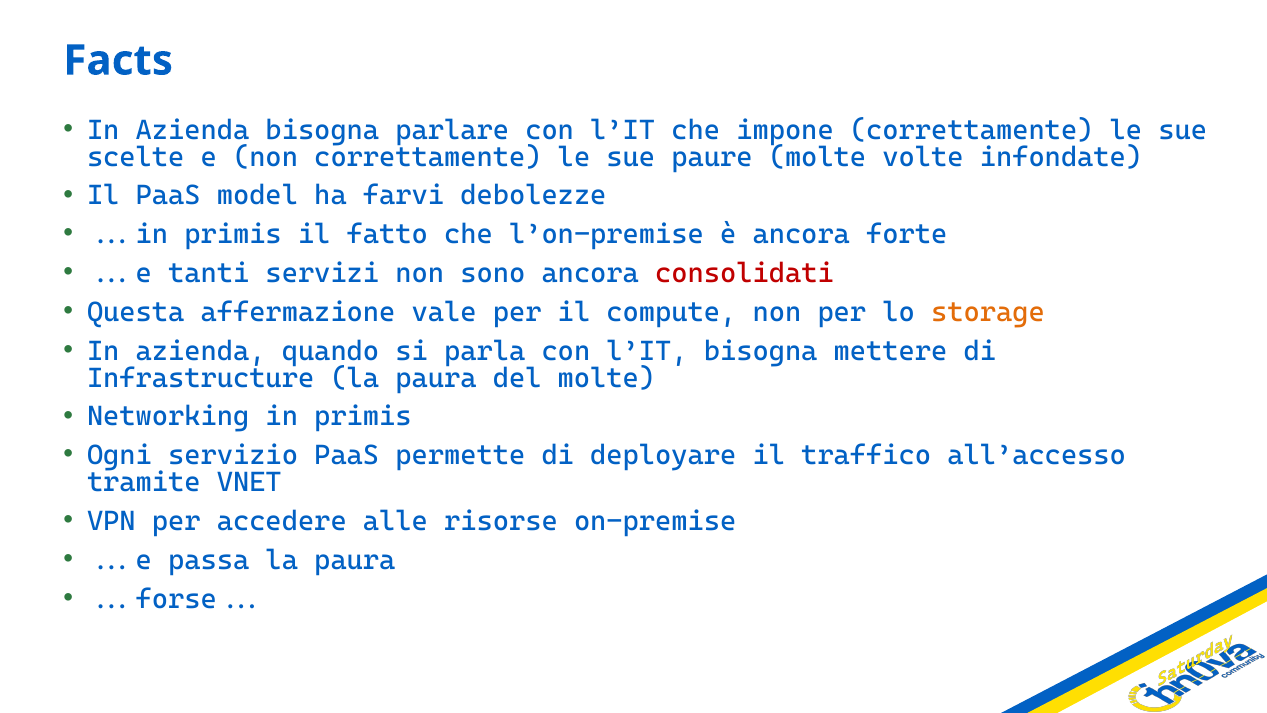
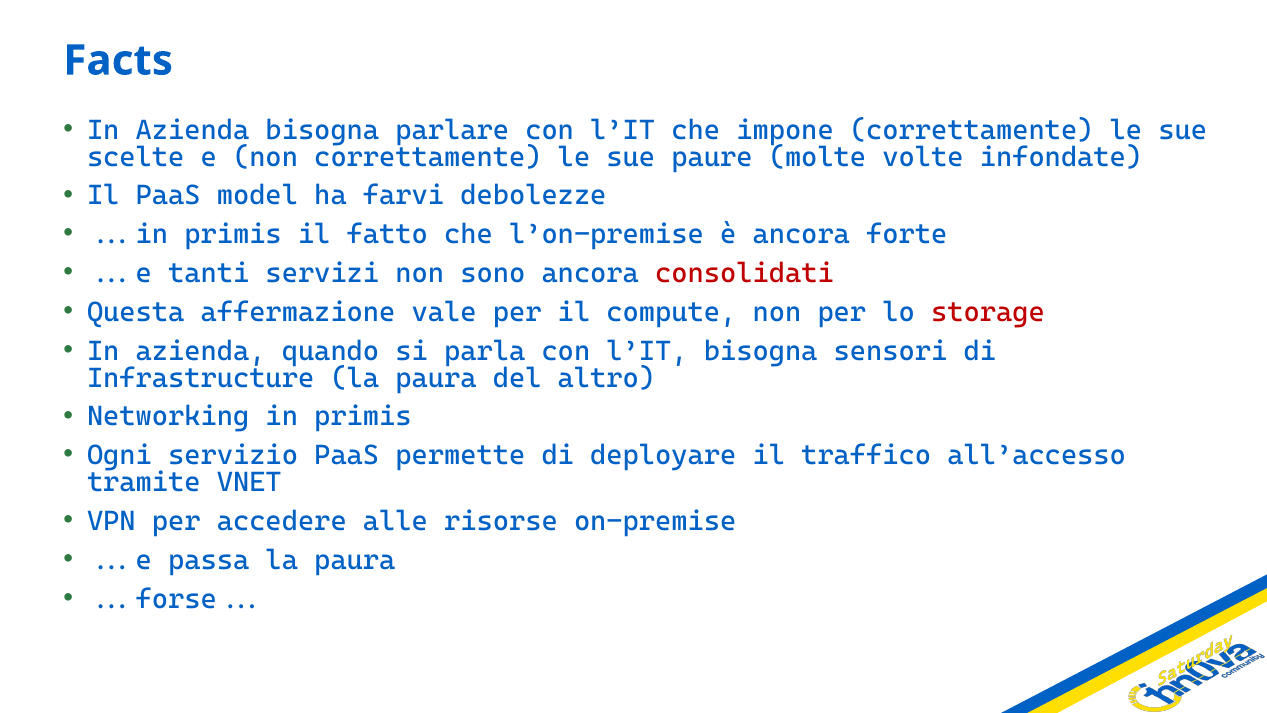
storage colour: orange -> red (988, 312)
mettere: mettere -> sensori (891, 351)
del molte: molte -> altro (606, 378)
